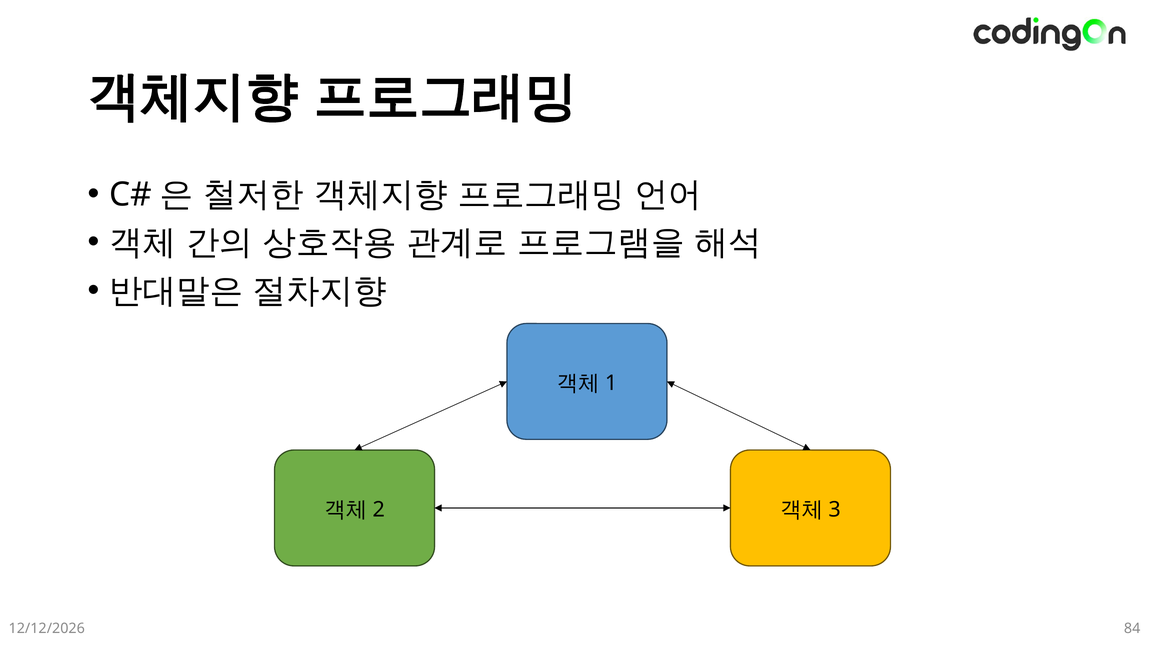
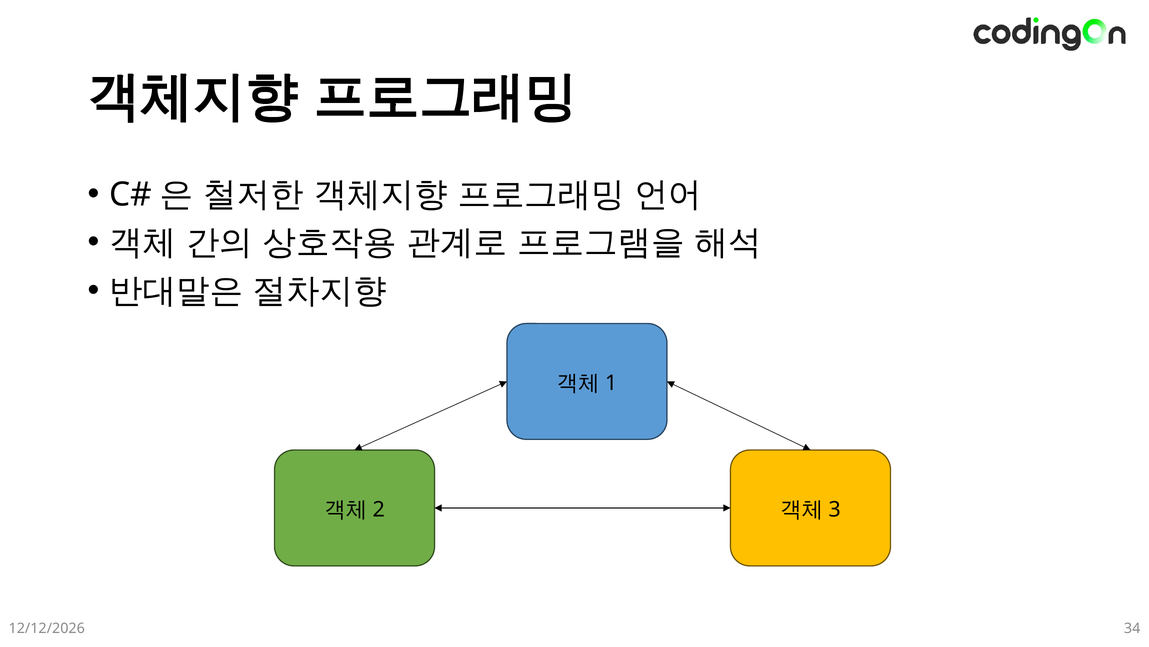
84: 84 -> 34 (1132, 628)
